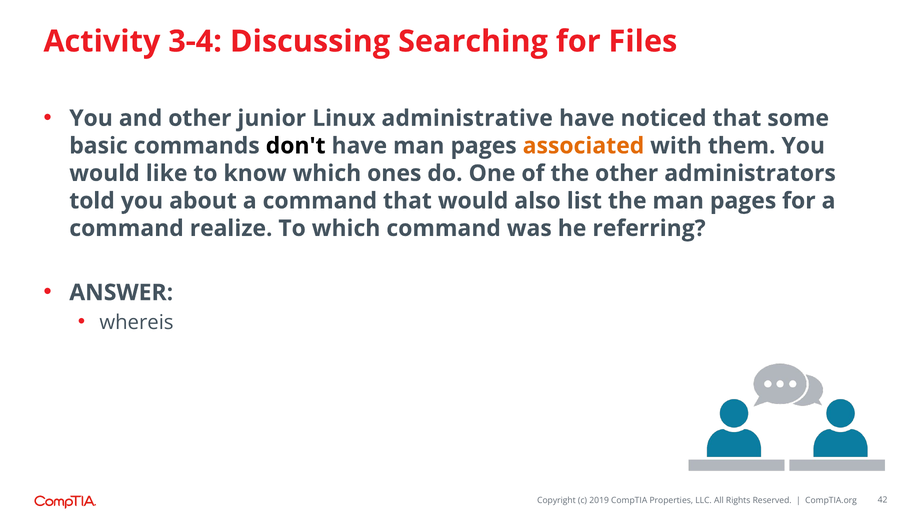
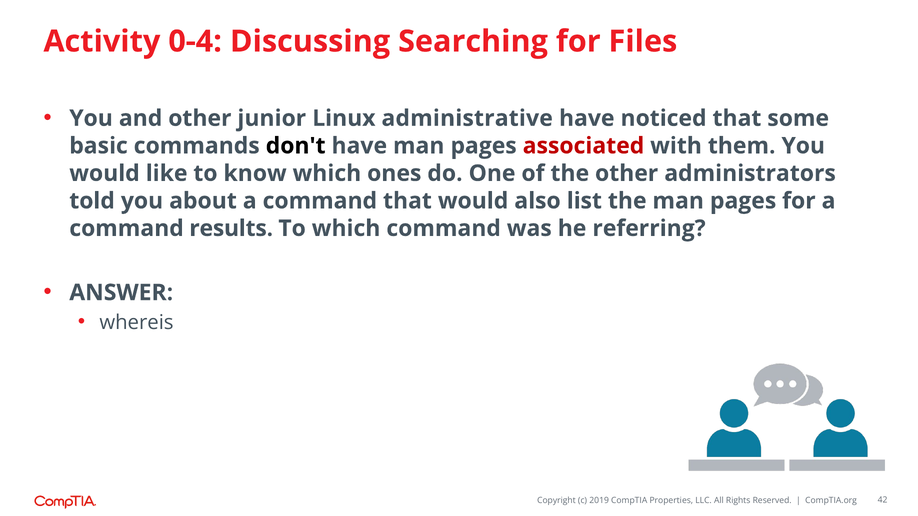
3-4: 3-4 -> 0-4 (195, 41)
associated colour: orange -> red (583, 146)
realize: realize -> results (231, 229)
